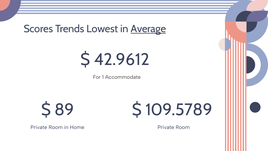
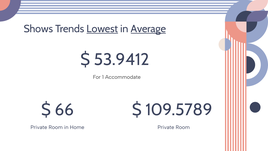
Scores: Scores -> Shows (38, 29)
Lowest underline: none -> present (102, 29)
42.9612: 42.9612 -> 53.9412 (122, 59)
89: 89 -> 66 (64, 110)
